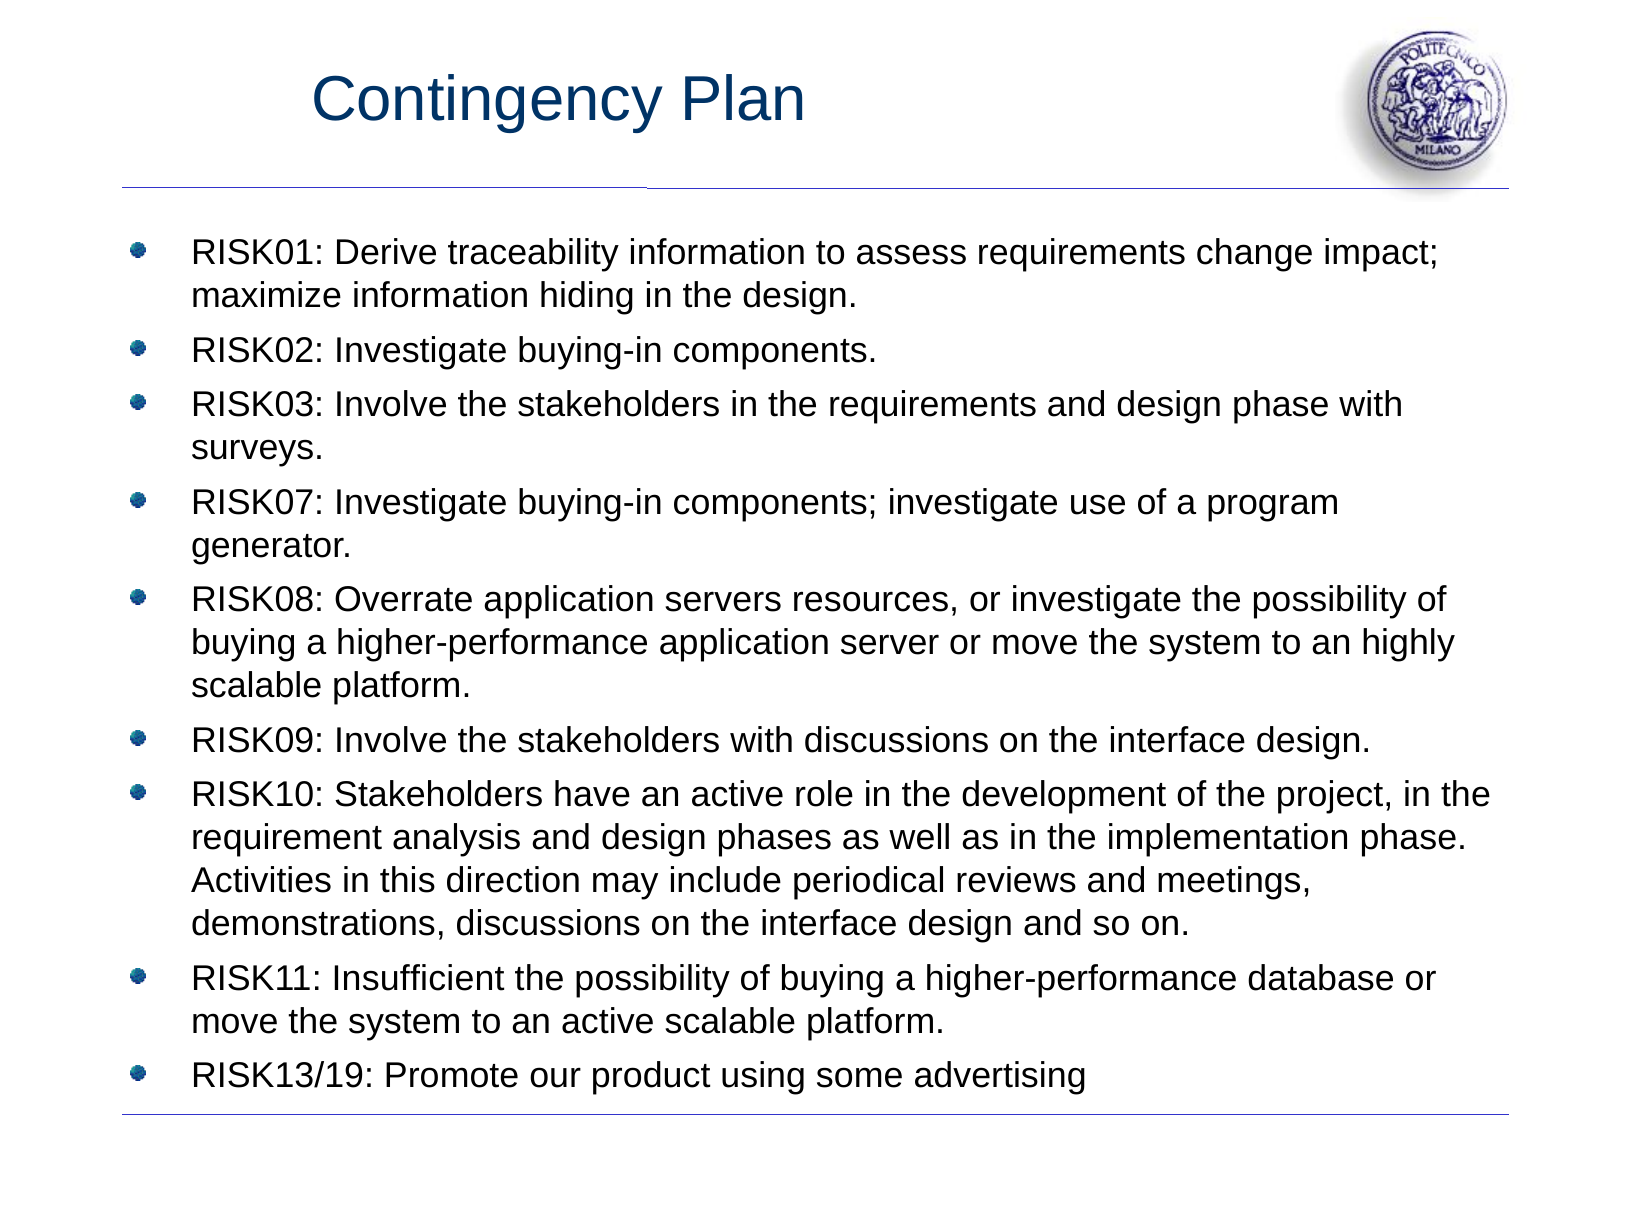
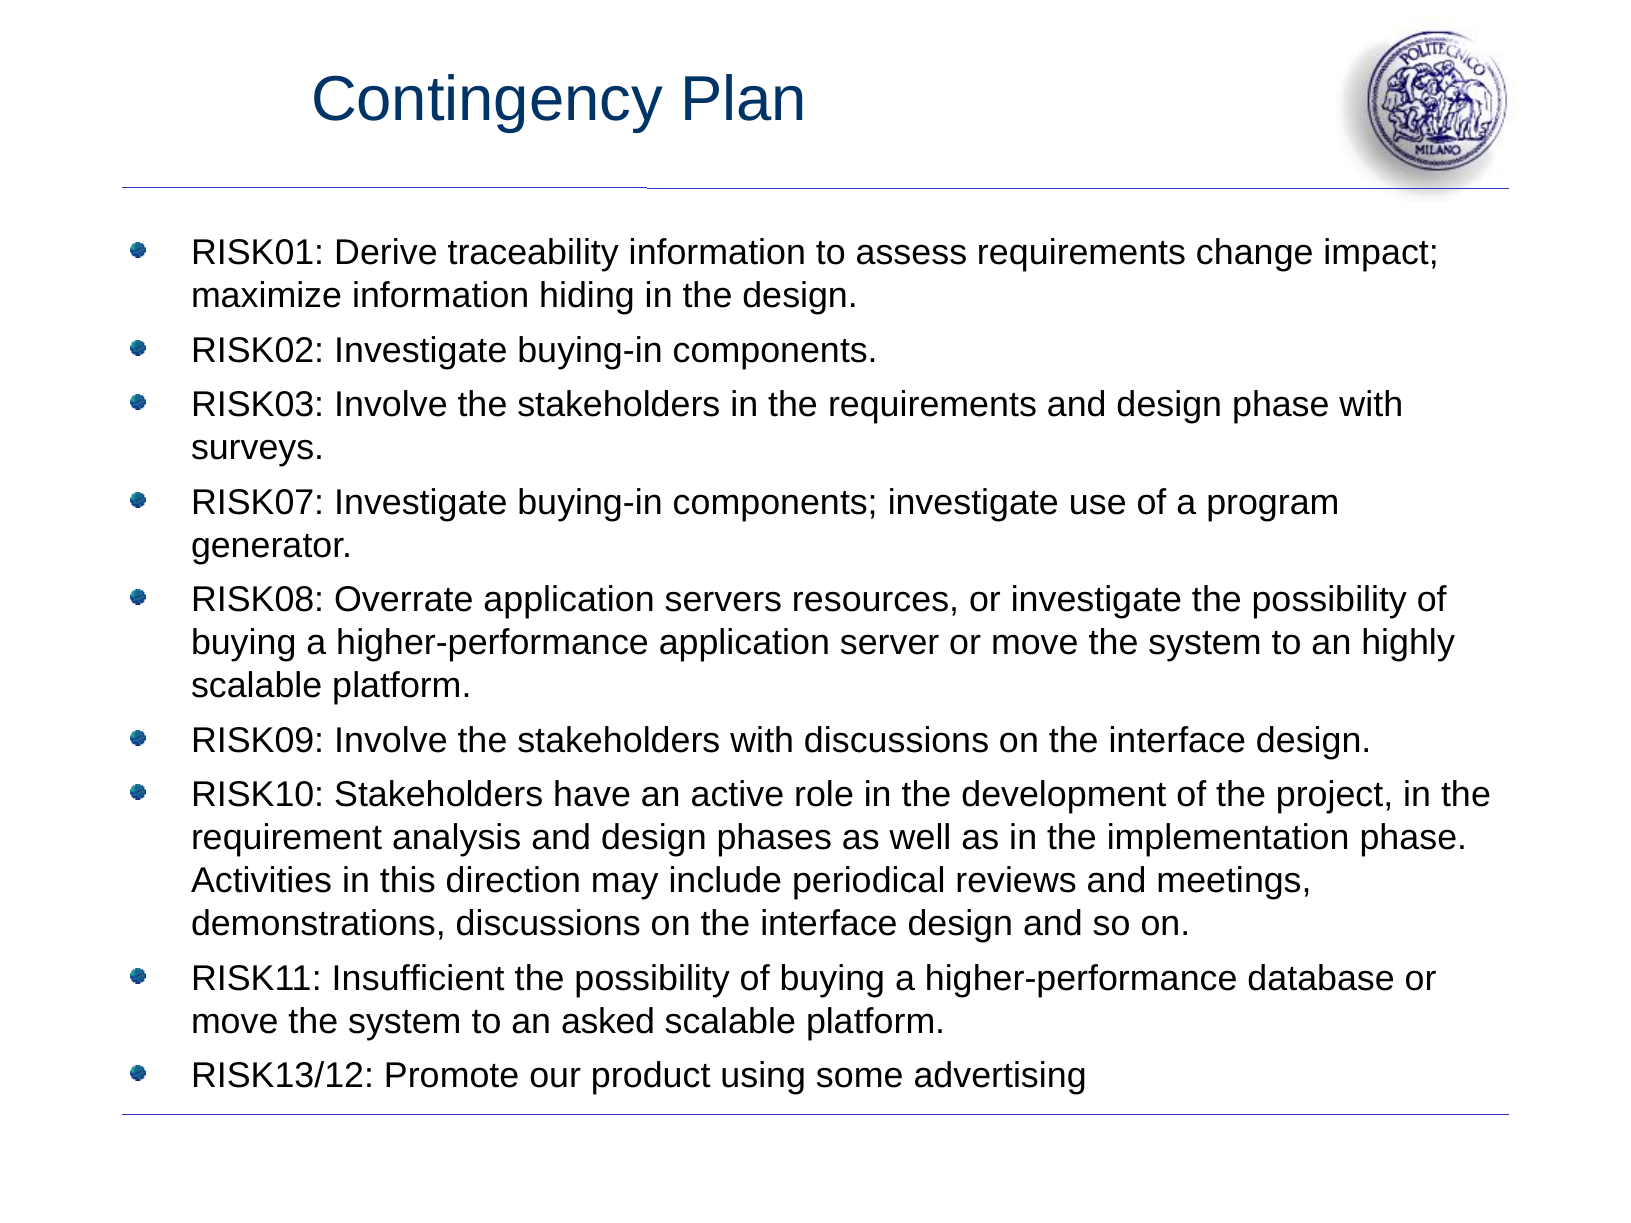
to an active: active -> asked (608, 1022)
RISK13/19: RISK13/19 -> RISK13/12 (283, 1076)
